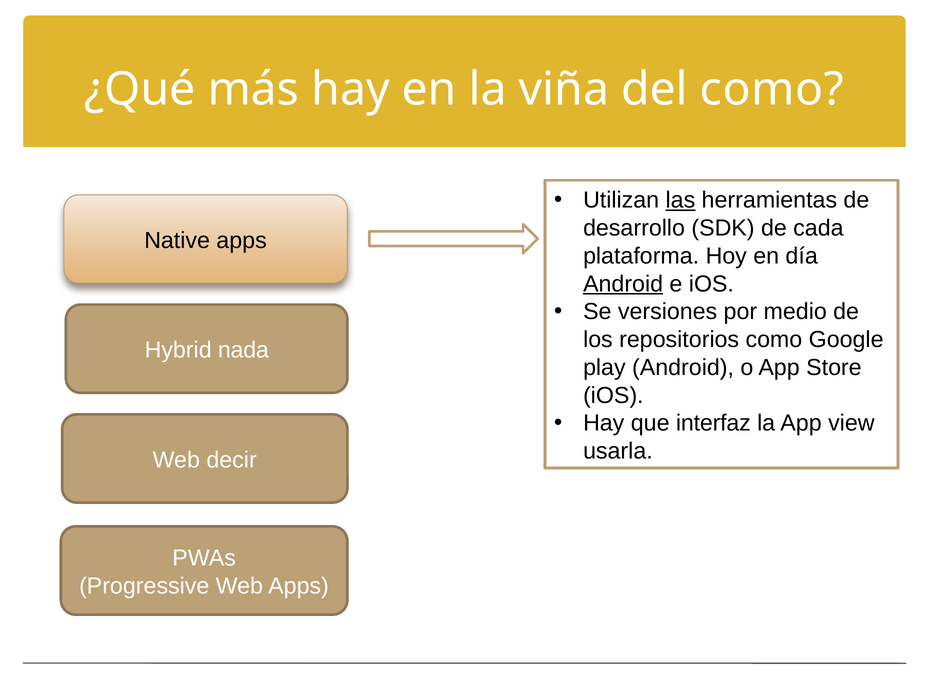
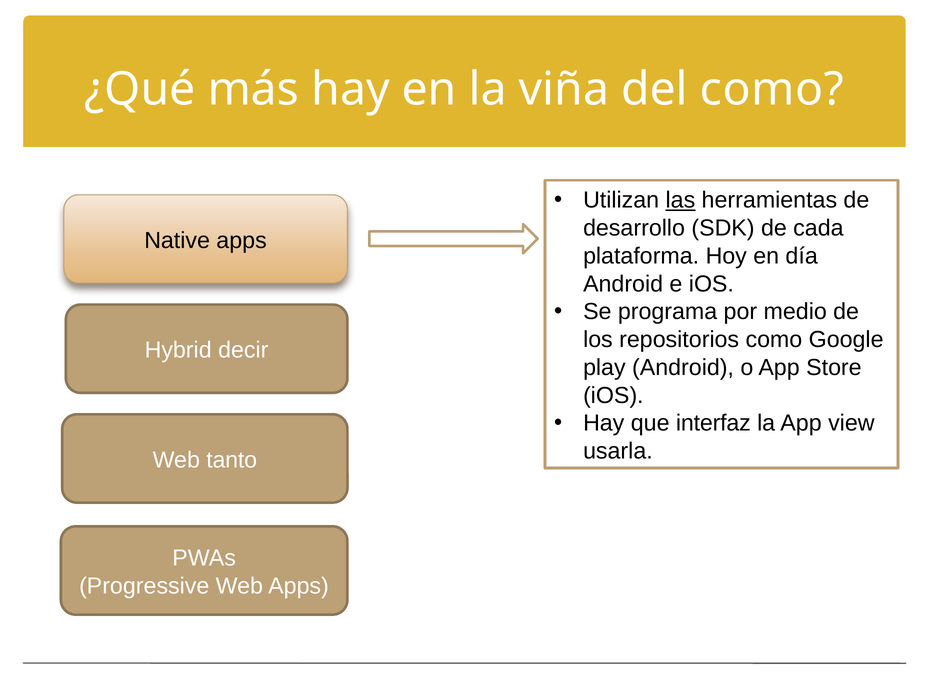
Android underline: present -> none (623, 284)
versiones: versiones -> programa (668, 312)
nada: nada -> decir (243, 350)
decir: decir -> tanto (232, 460)
